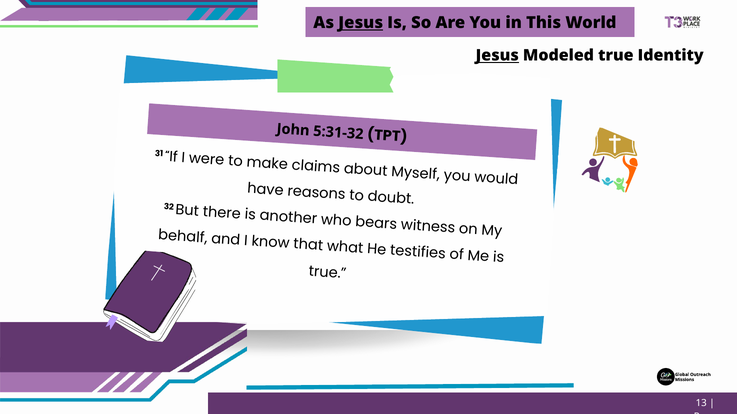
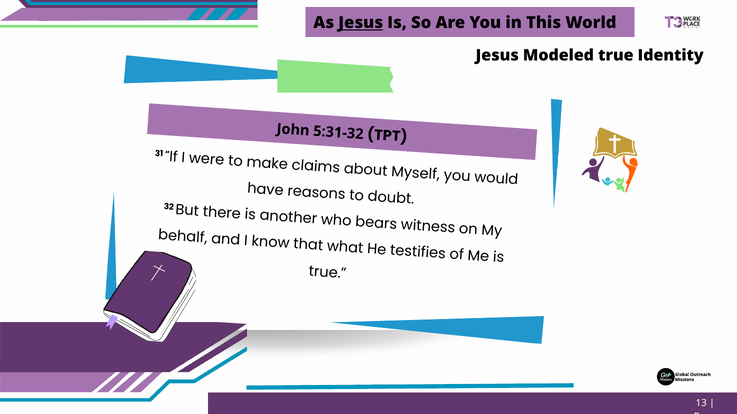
Jesus underline: present -> none (497, 56)
